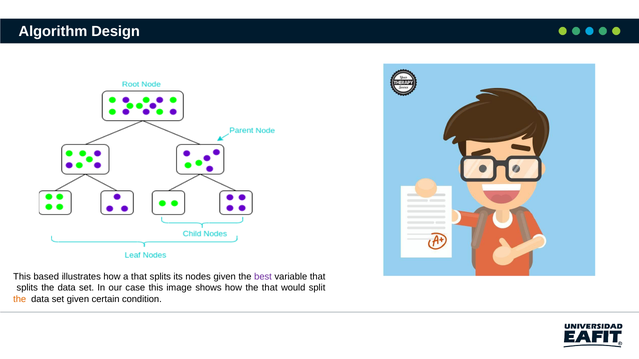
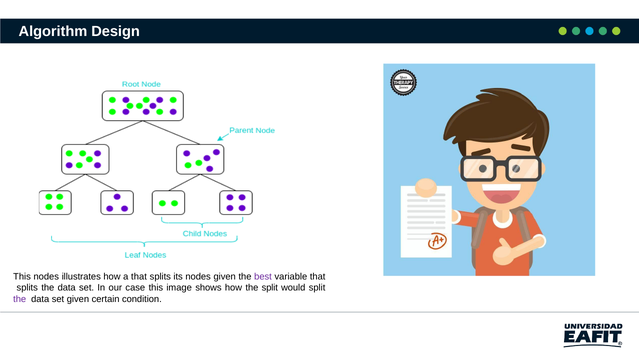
This based: based -> nodes (46, 277)
the that: that -> split (270, 288)
the colour: orange -> purple (20, 299)
